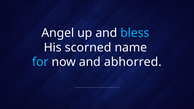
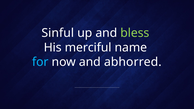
Angel: Angel -> Sinful (58, 33)
bless colour: light blue -> light green (135, 33)
scorned: scorned -> merciful (88, 48)
